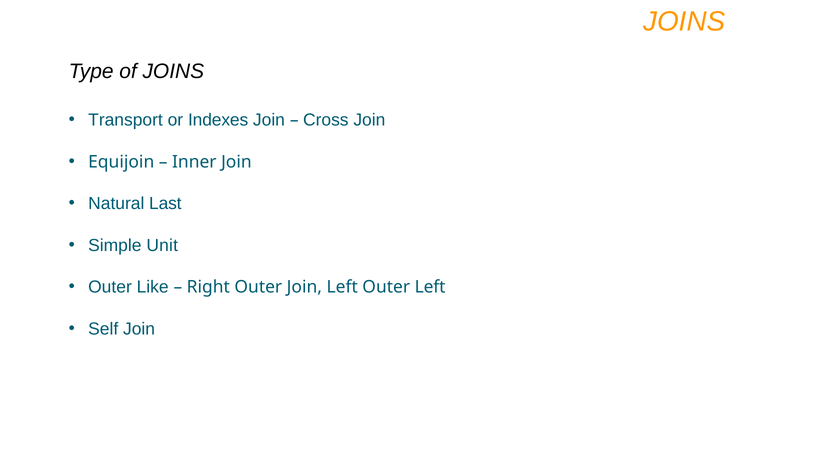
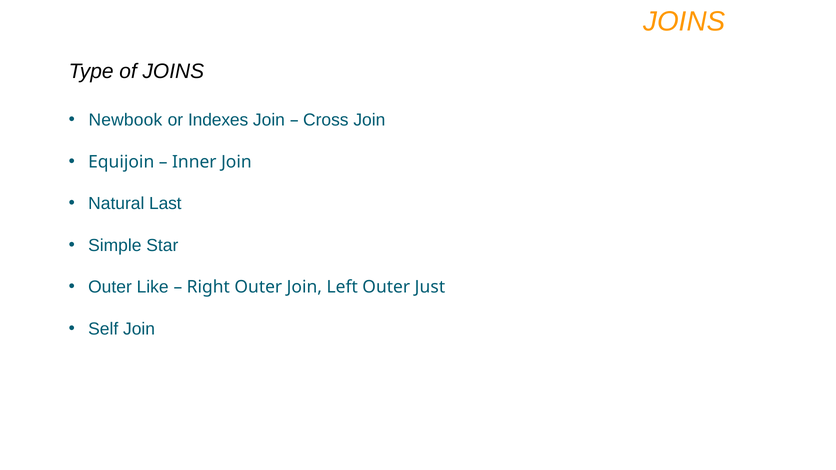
Transport: Transport -> Newbook (125, 120)
Unit: Unit -> Star (162, 245)
Outer Left: Left -> Just (430, 287)
